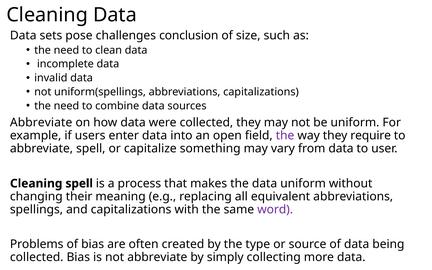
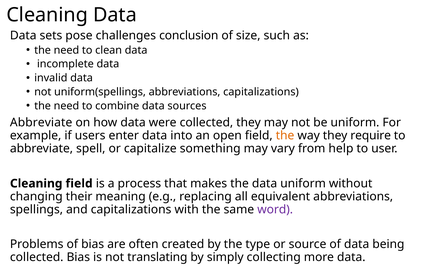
the colour: purple -> orange (285, 136)
from data: data -> help (341, 149)
Cleaning spell: spell -> field (79, 183)
not abbreviate: abbreviate -> translating (157, 257)
